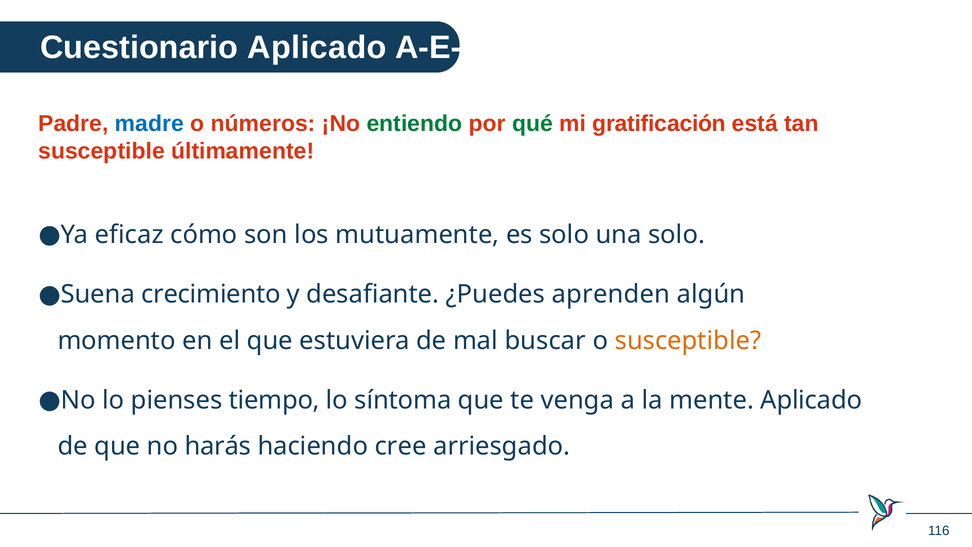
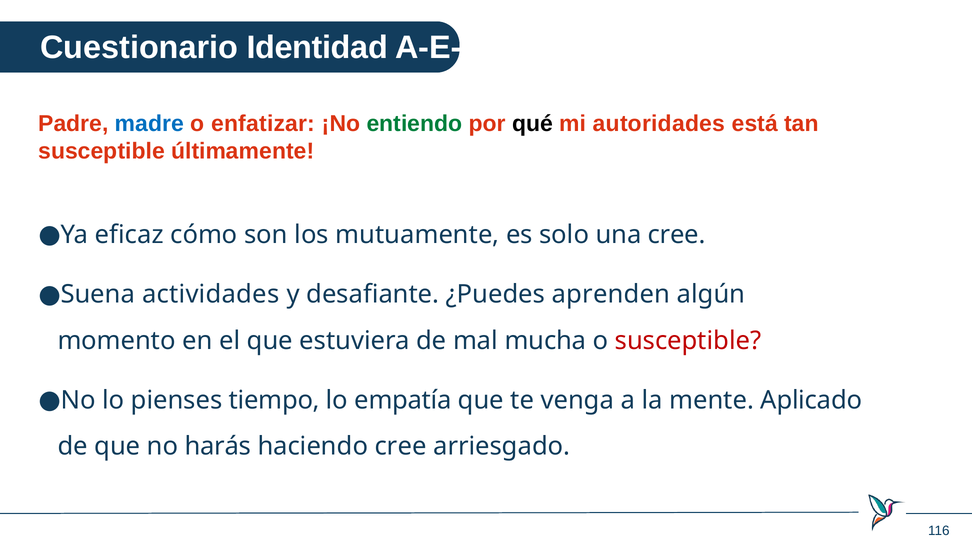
Cuestionario Aplicado: Aplicado -> Identidad (317, 48)
números: números -> enfatizar (263, 124)
qué colour: green -> black (533, 124)
gratificación: gratificación -> autoridades (659, 124)
una solo: solo -> cree (677, 235)
crecimiento: crecimiento -> actividades (211, 294)
buscar: buscar -> mucha (545, 340)
susceptible colour: orange -> red (688, 340)
síntoma: síntoma -> empatía (403, 400)
